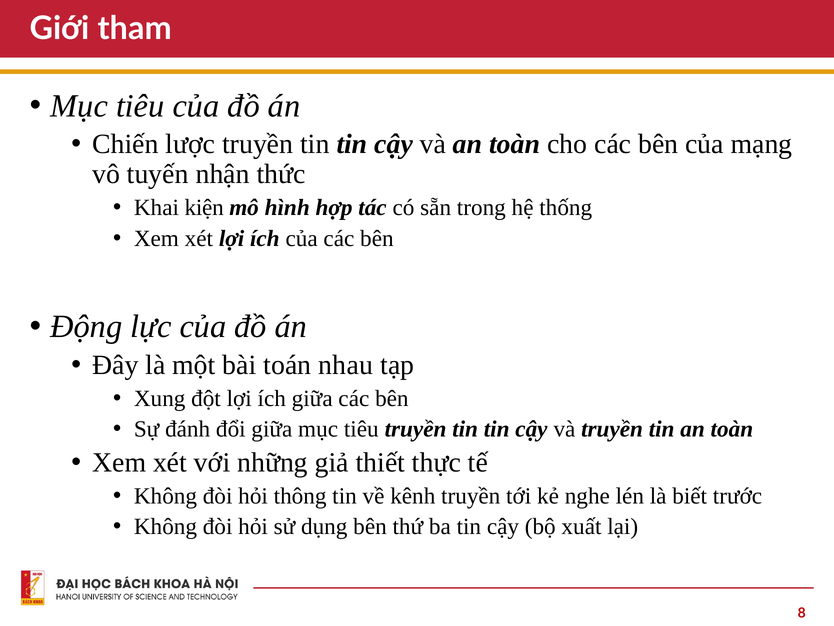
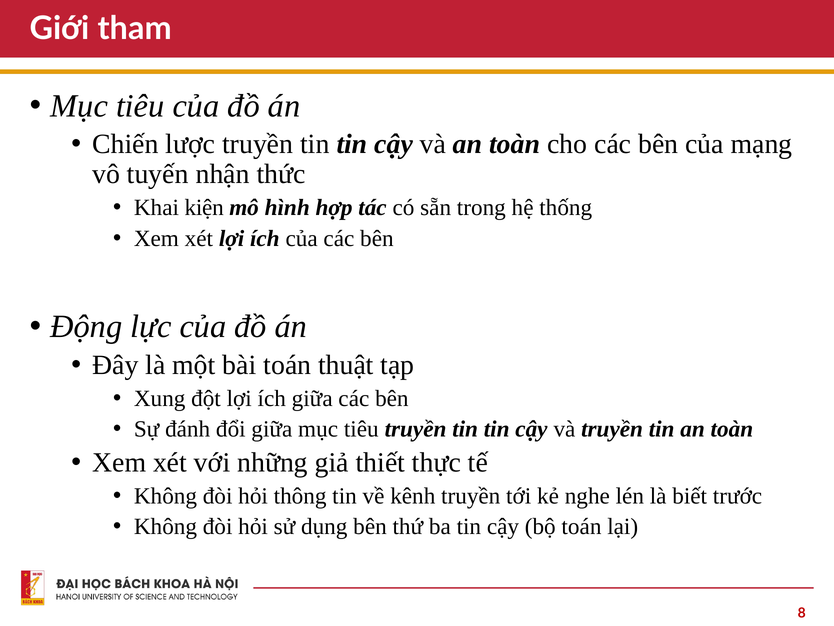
nhau: nhau -> thuật (346, 365)
bộ xuất: xuất -> toán (581, 526)
